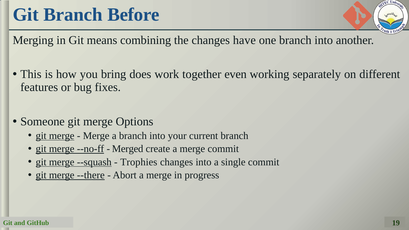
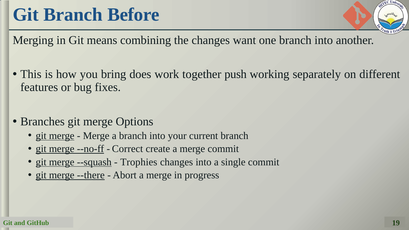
have: have -> want (244, 40)
even: even -> push (236, 74)
Someone: Someone -> Branches (43, 122)
Merged: Merged -> Correct (128, 149)
